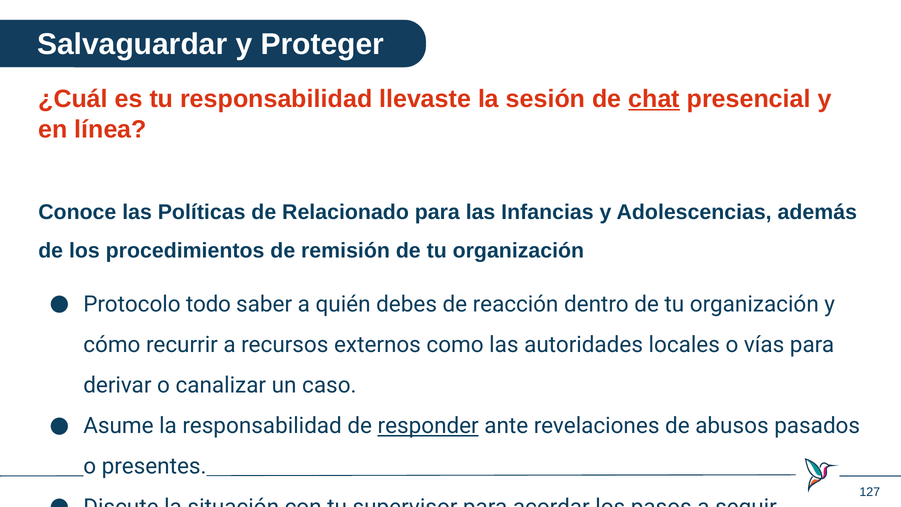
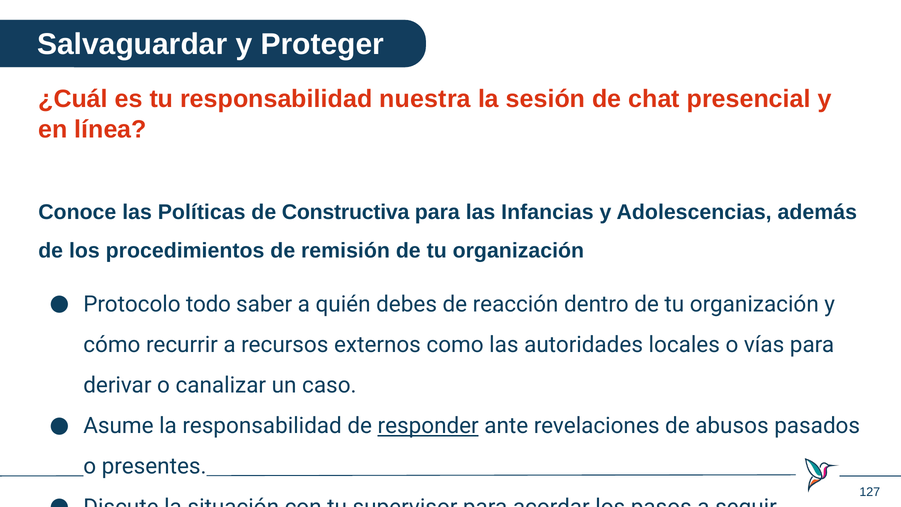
llevaste: llevaste -> nuestra (425, 99)
chat underline: present -> none (654, 99)
Relacionado: Relacionado -> Constructiva (346, 212)
